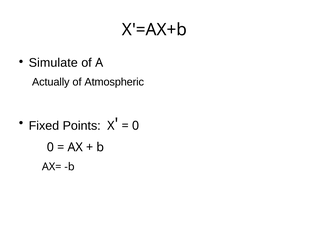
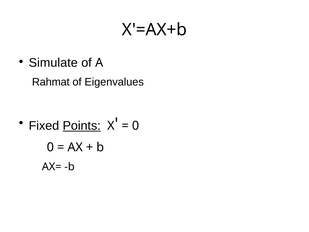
Actually: Actually -> Rahmat (51, 82)
Atmospheric: Atmospheric -> Eigenvalues (114, 82)
Points underline: none -> present (82, 126)
